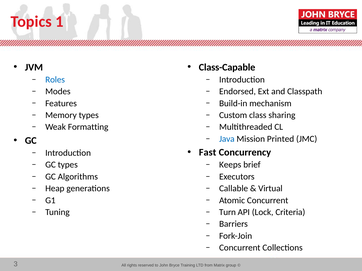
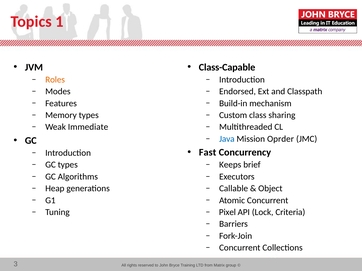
Roles colour: blue -> orange (55, 80)
Formatting: Formatting -> Immediate (88, 127)
Printed: Printed -> Oprder (281, 139)
Virtual: Virtual -> Object (270, 189)
Turn: Turn -> Pixel (227, 213)
